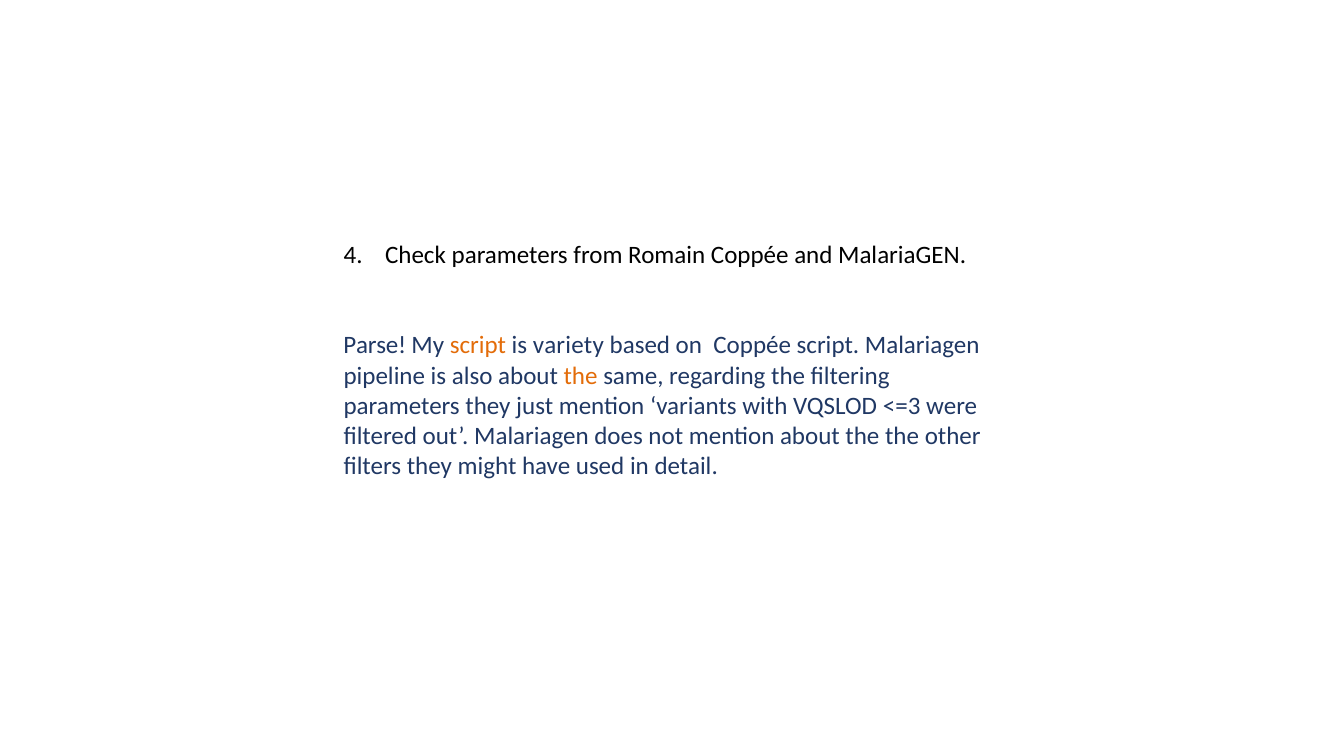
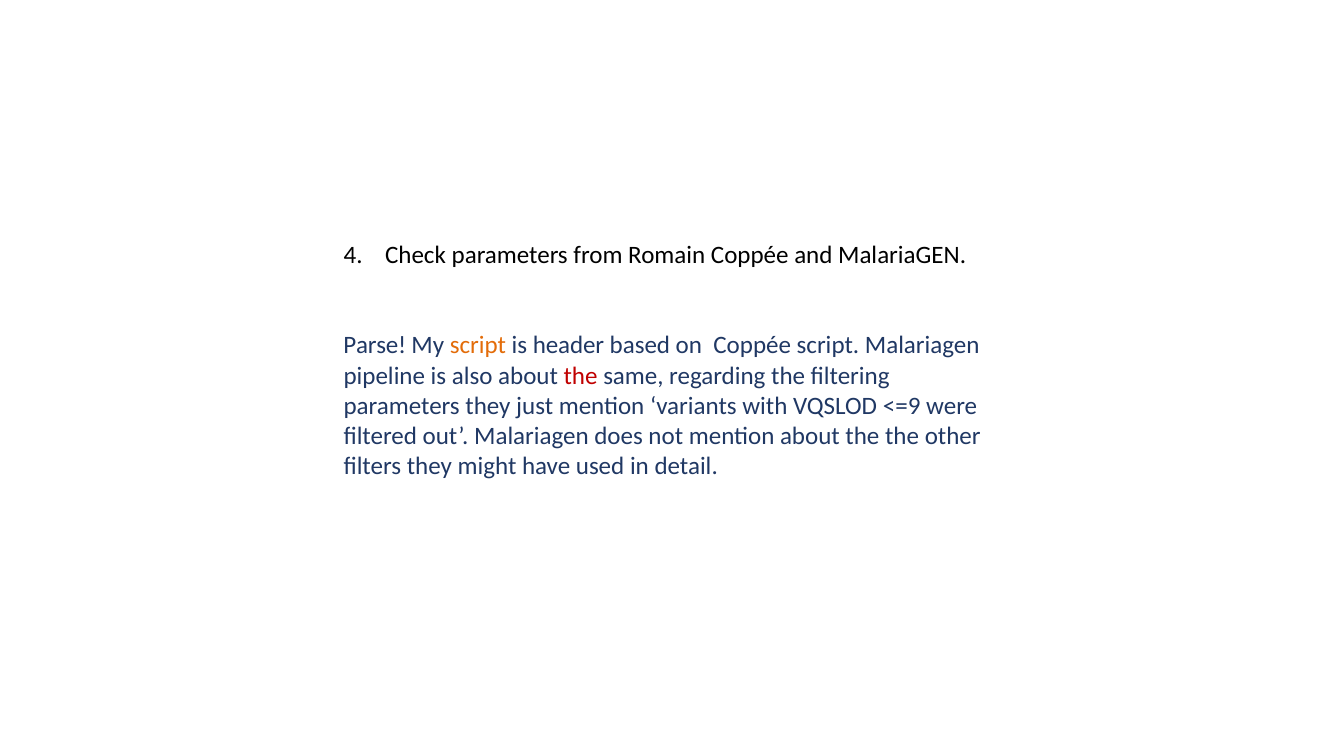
variety: variety -> header (568, 346)
the colour: orange -> red (581, 376)
<=3: <=3 -> <=9 (902, 406)
